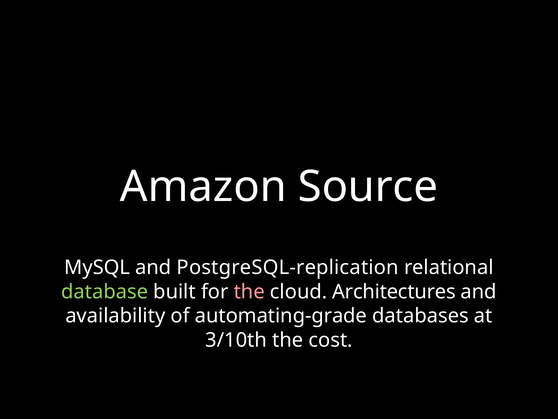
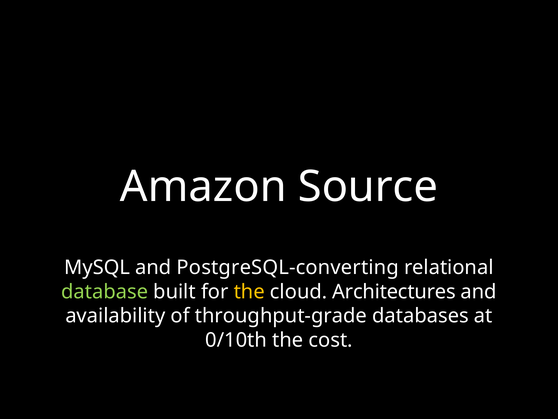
PostgreSQL-replication: PostgreSQL-replication -> PostgreSQL-converting (288, 267)
the colour: pink -> yellow (249, 291)
automating-grade: automating-grade -> throughput-grade (281, 316)
3/10th: 3/10th -> 0/10th (236, 340)
